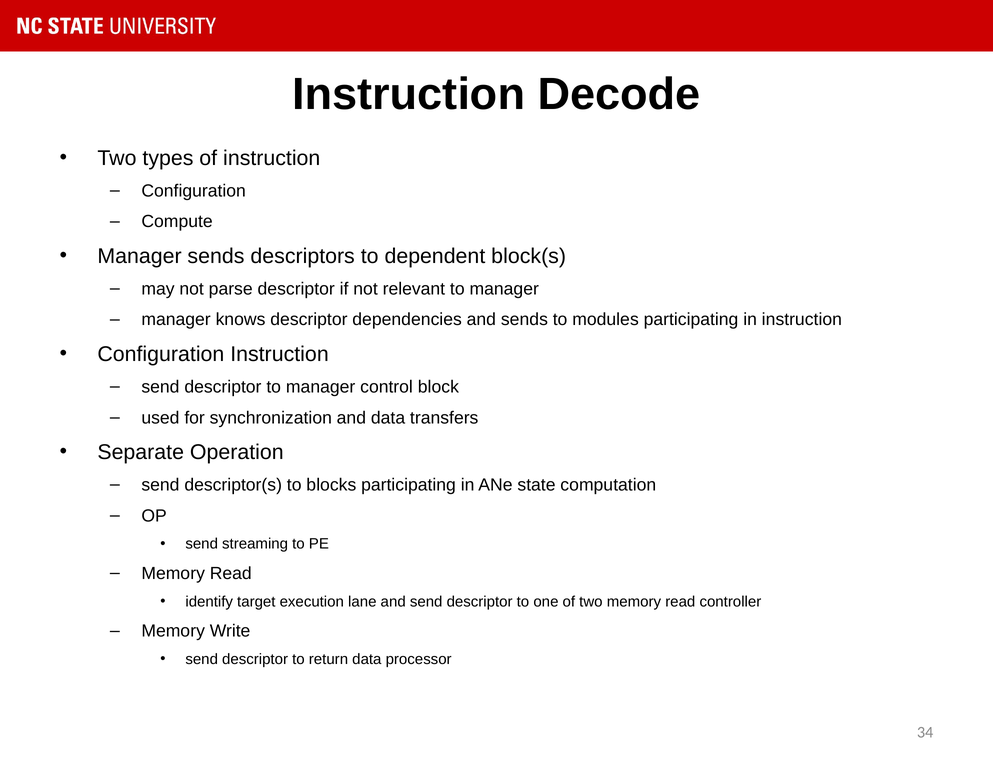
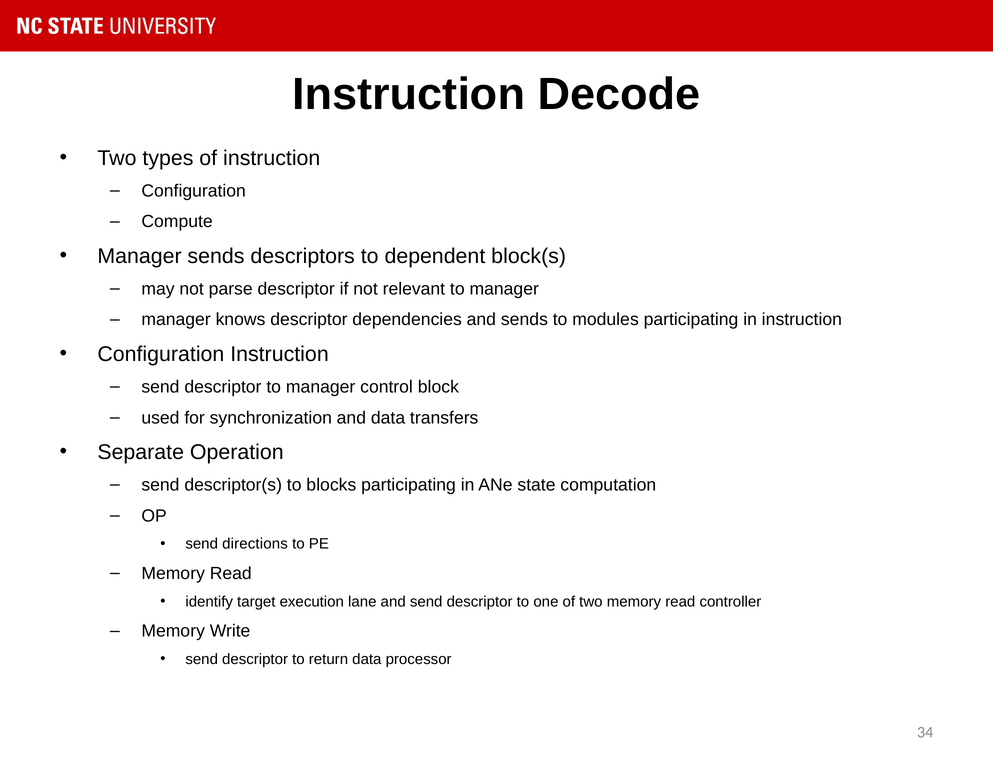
streaming: streaming -> directions (255, 544)
